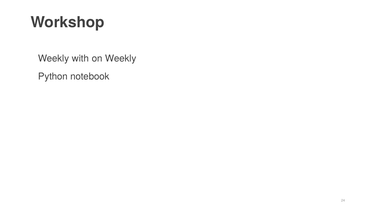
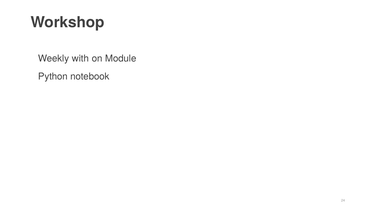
on Weekly: Weekly -> Module (121, 58)
